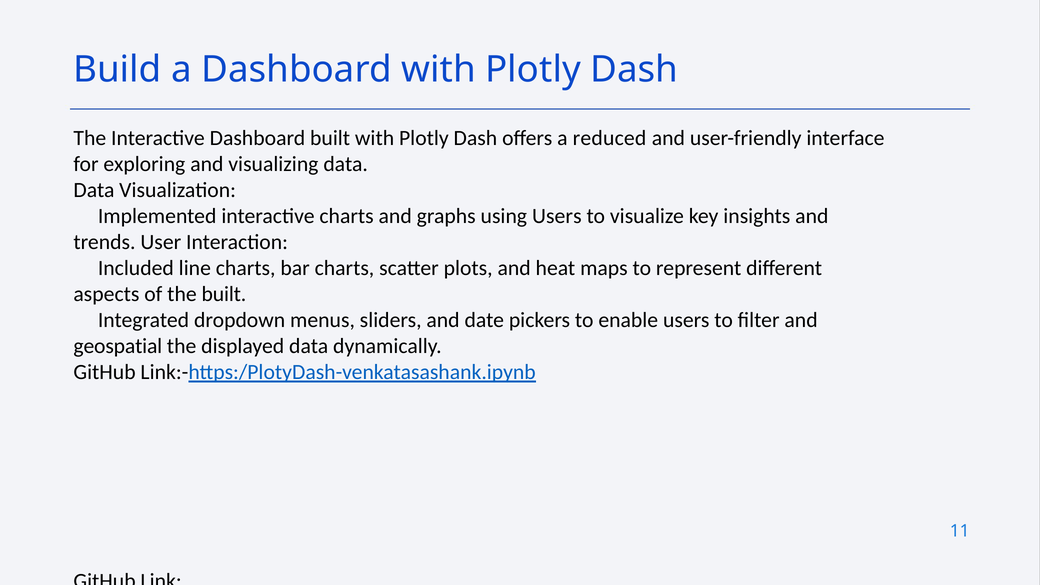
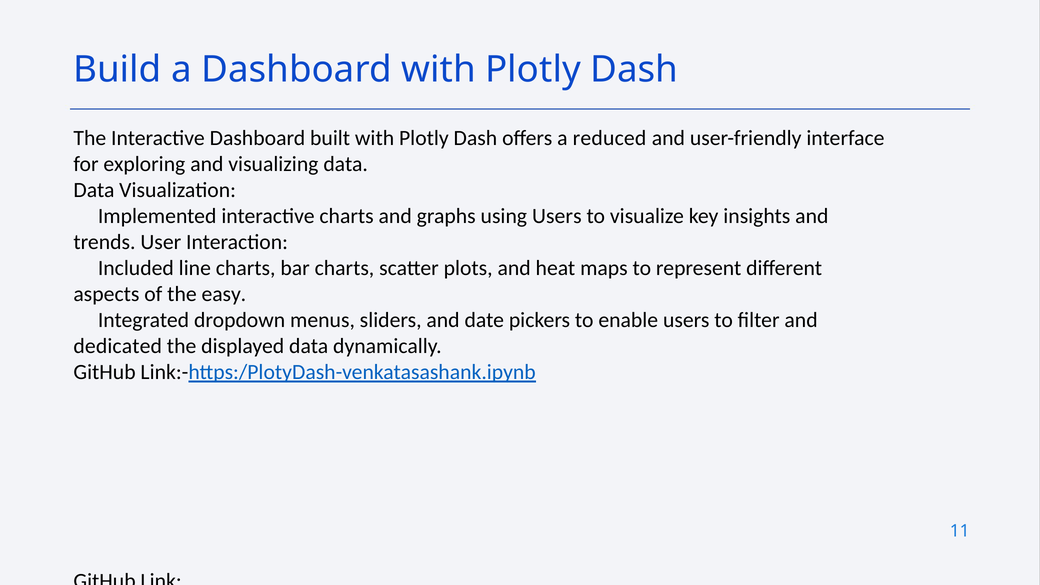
the built: built -> easy (224, 294)
geospatial: geospatial -> dedicated (118, 346)
